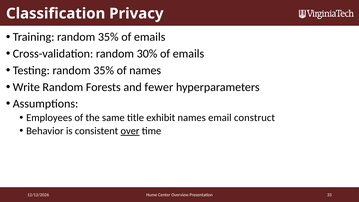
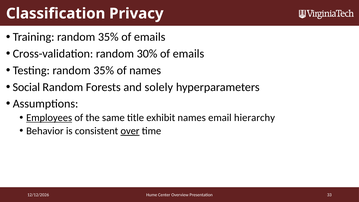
Write: Write -> Social (26, 87)
fewer: fewer -> solely (159, 87)
Employees underline: none -> present (49, 118)
construct: construct -> hierarchy (254, 118)
